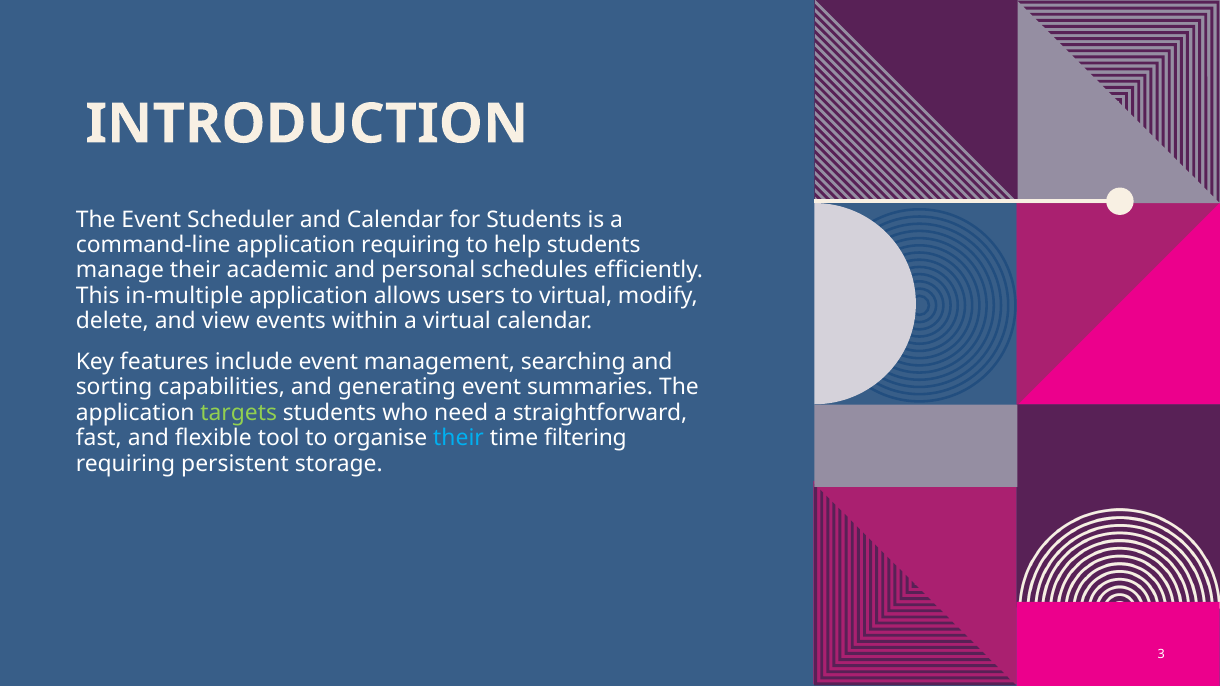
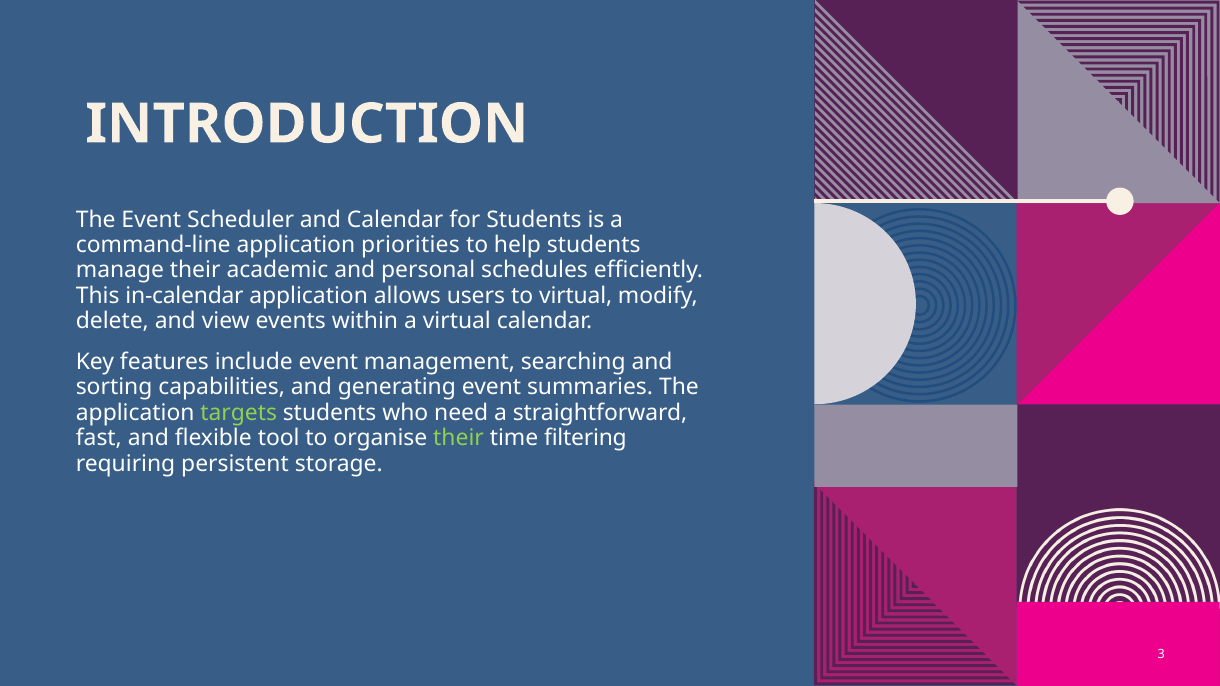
application requiring: requiring -> priorities (410, 245)
in-multiple: in-multiple -> in-calendar (185, 296)
their colour: light blue -> light green (459, 438)
